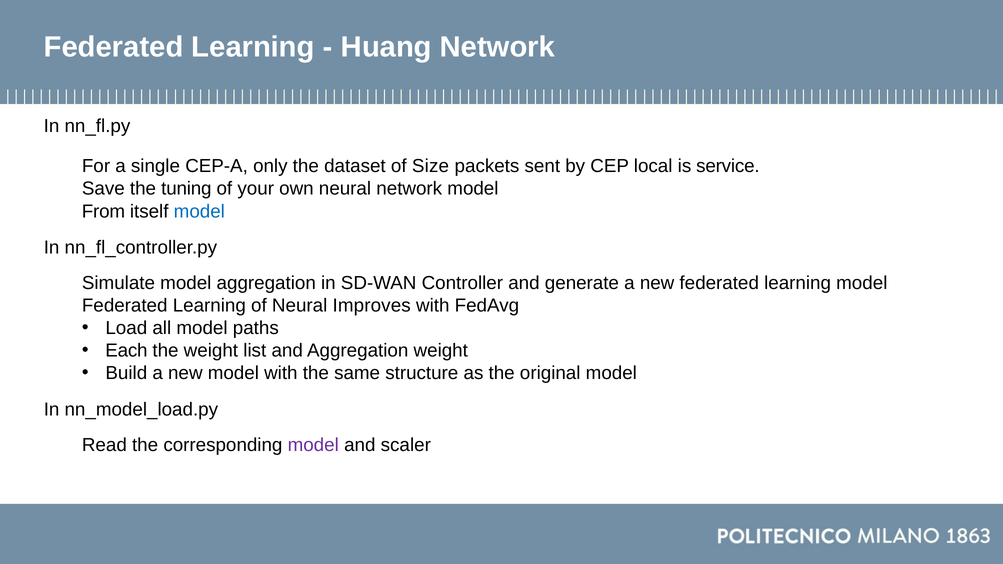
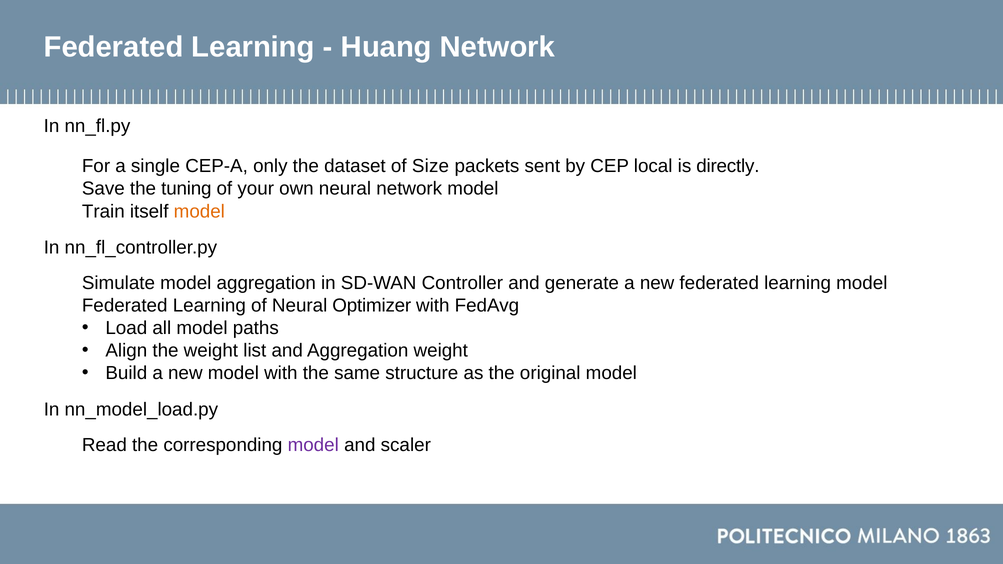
service: service -> directly (728, 166)
From: From -> Train (103, 211)
model colour: blue -> orange (199, 211)
Improves: Improves -> Optimizer (372, 306)
Each: Each -> Align (126, 351)
